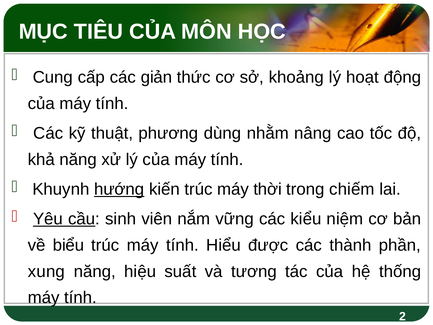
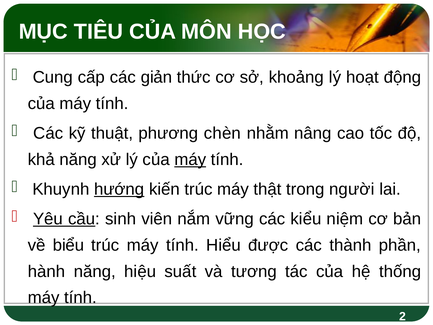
dùng: dùng -> chèn (222, 133)
máy underline: none -> present (190, 159)
thời: thời -> thật (268, 189)
chiếm: chiếm -> người (352, 189)
xung: xung -> hành (47, 271)
